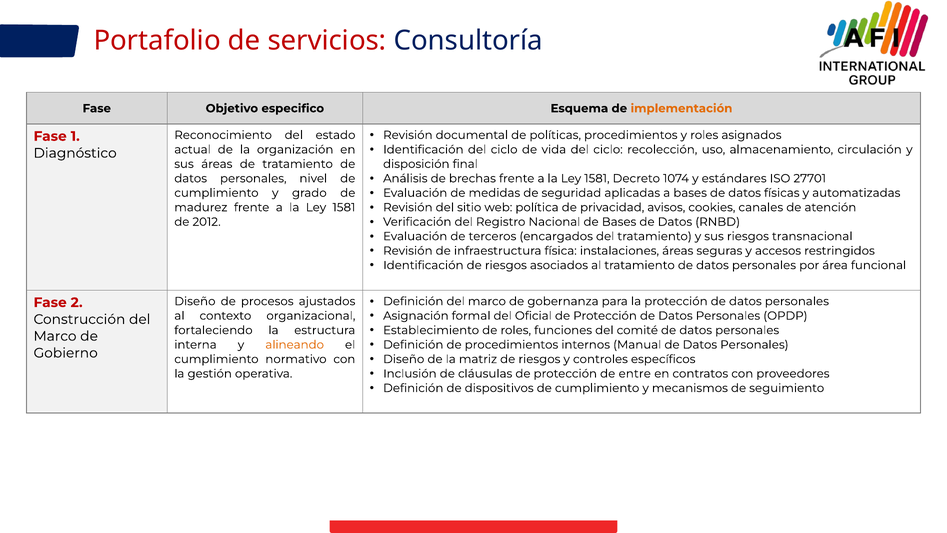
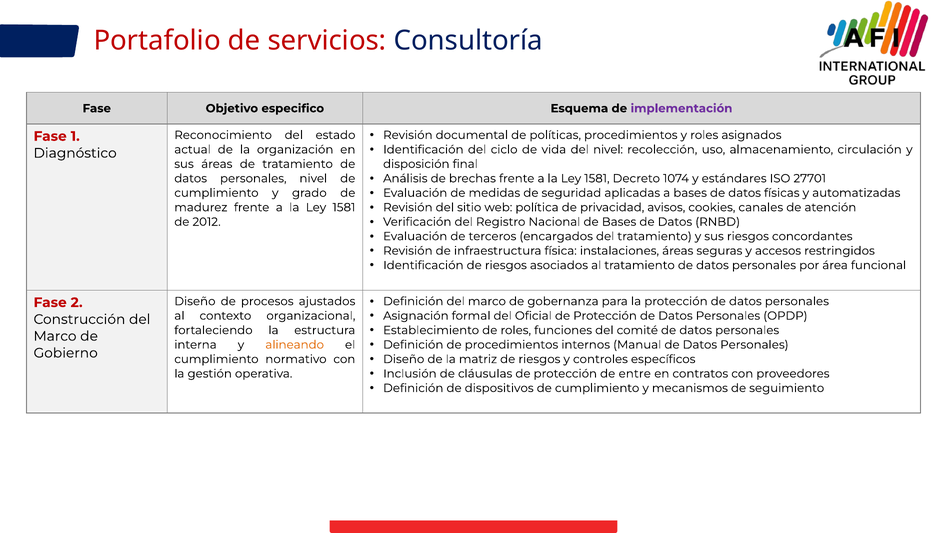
implementación colour: orange -> purple (682, 108)
vida del ciclo: ciclo -> nivel (608, 149)
transnacional: transnacional -> concordantes (812, 236)
